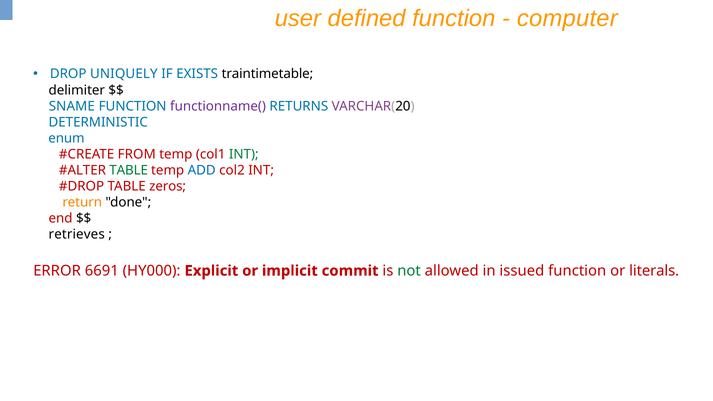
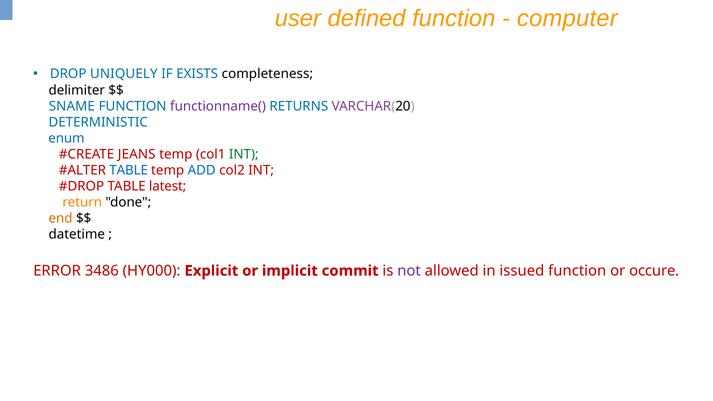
traintimetable: traintimetable -> completeness (267, 74)
FROM: FROM -> JEANS (137, 154)
TABLE colour: green -> blue (129, 170)
zeros: zeros -> latest (168, 186)
end colour: red -> orange (61, 218)
retrieves: retrieves -> datetime (77, 235)
6691: 6691 -> 3486 (102, 271)
not colour: green -> purple (409, 271)
literals: literals -> occure (654, 271)
